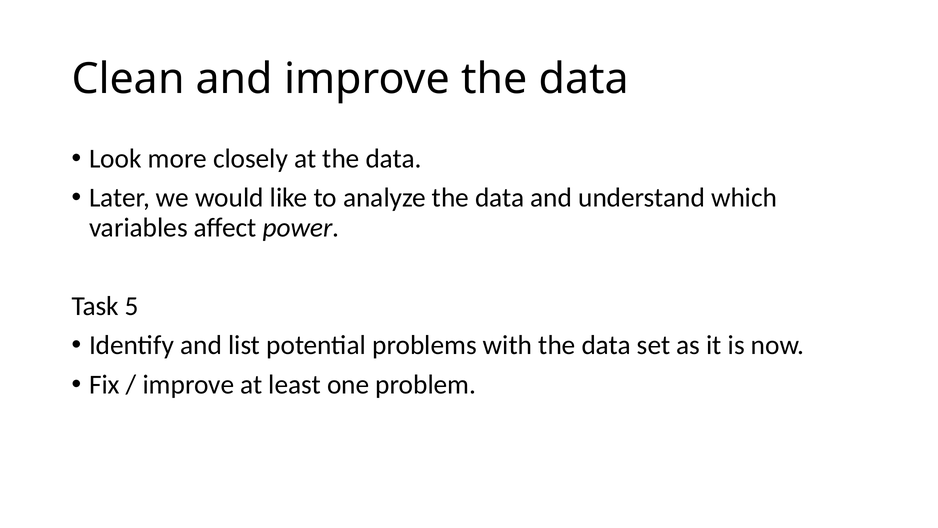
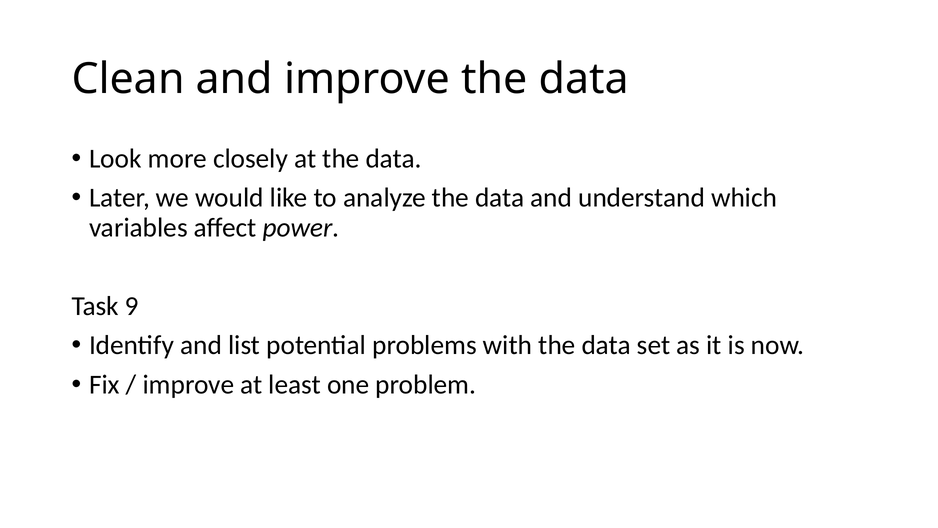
5: 5 -> 9 (132, 306)
